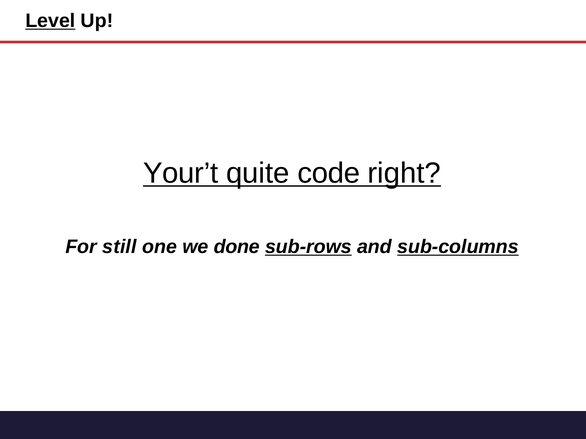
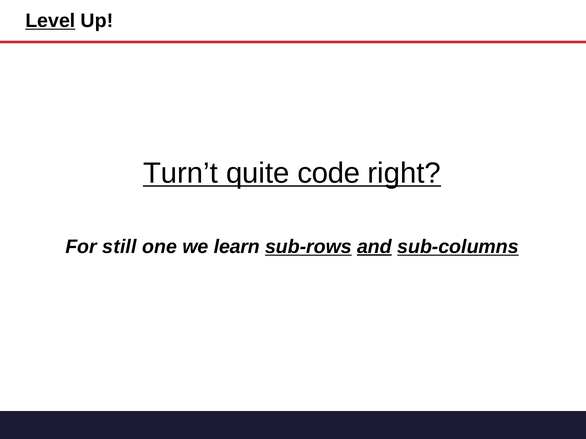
Your’t: Your’t -> Turn’t (180, 173)
done: done -> learn (237, 247)
and underline: none -> present (374, 247)
